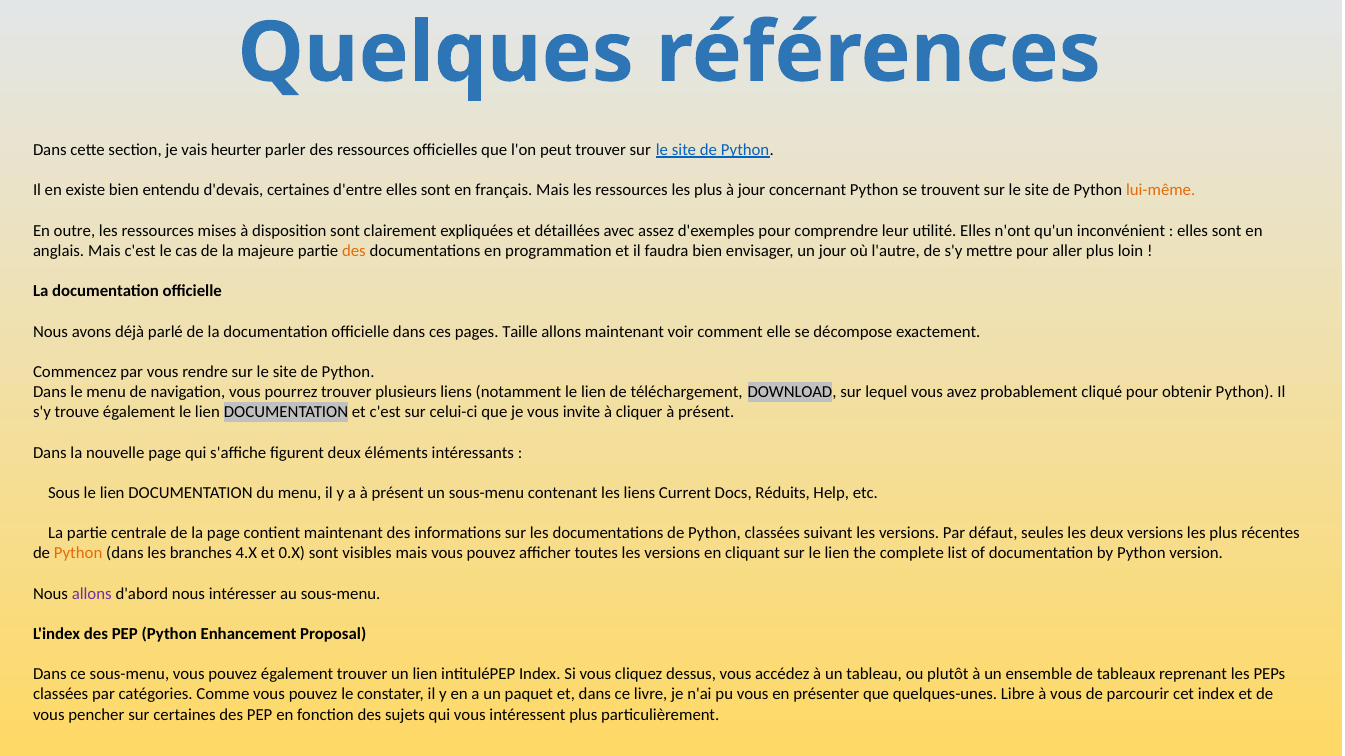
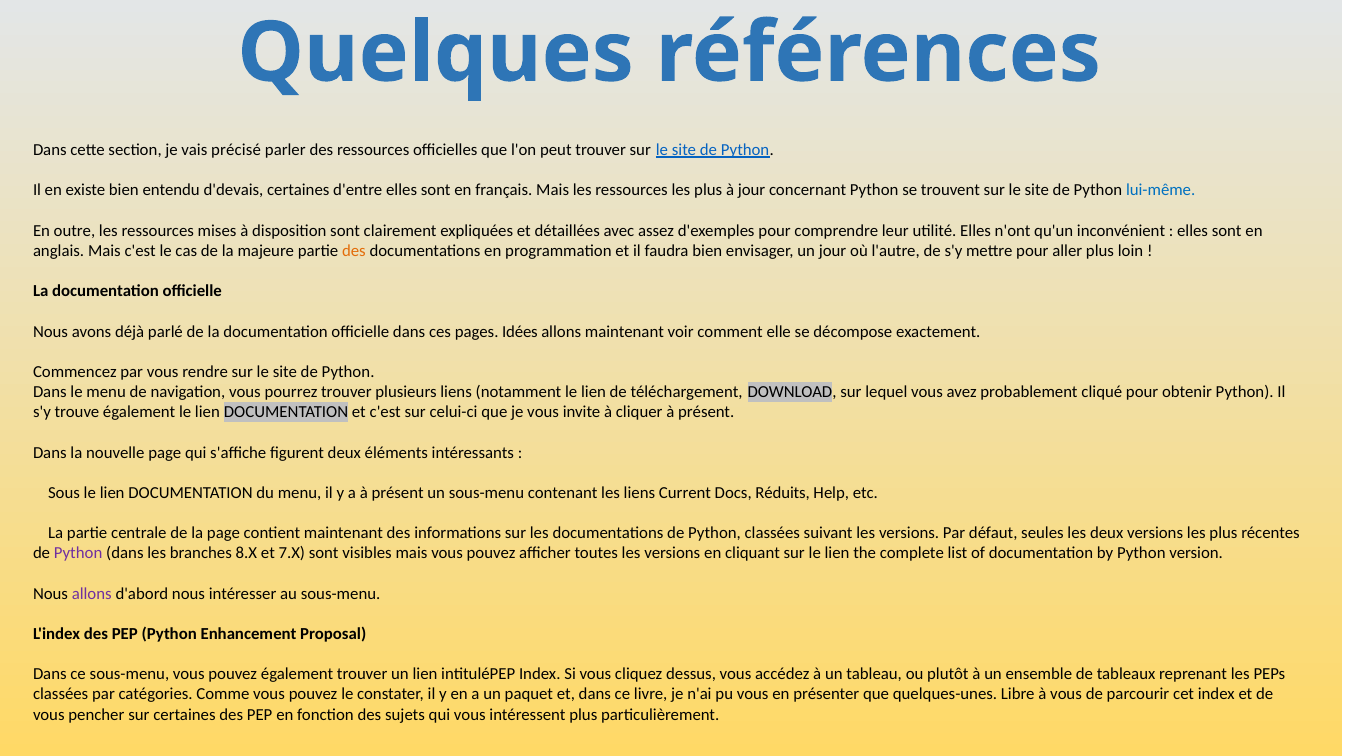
heurter: heurter -> précisé (236, 150)
lui-même colour: orange -> blue (1161, 191)
Taille: Taille -> Idées (520, 332)
Python colour: orange -> purple (78, 554)
4.X: 4.X -> 8.X (246, 554)
0.X: 0.X -> 7.X (292, 554)
